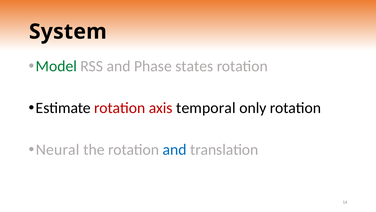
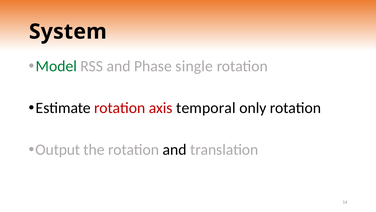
states: states -> single (194, 66)
Neural: Neural -> Output (58, 149)
and colour: blue -> black (175, 149)
